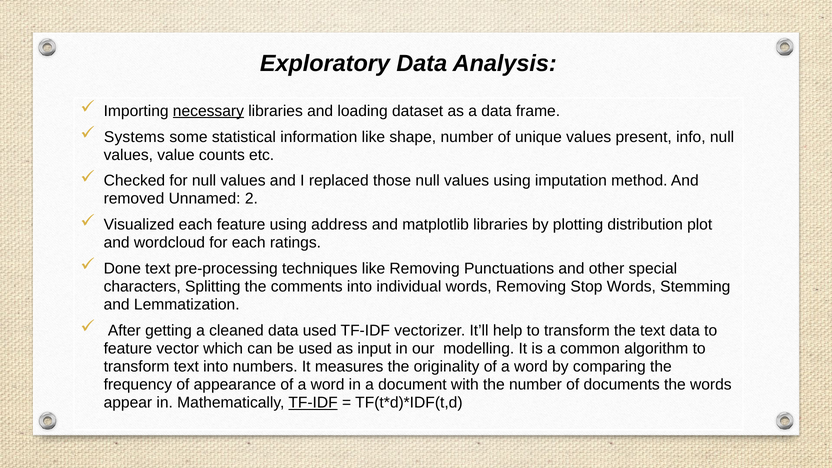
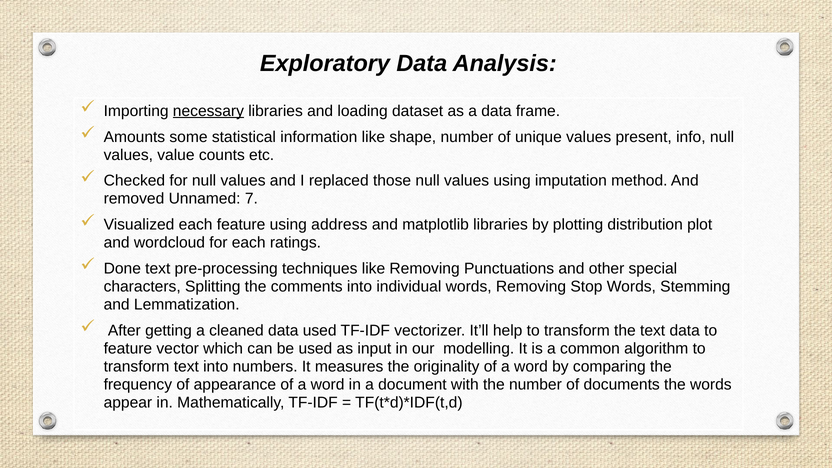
Systems: Systems -> Amounts (134, 137)
2: 2 -> 7 (251, 199)
TF-IDF underline: present -> none (313, 403)
